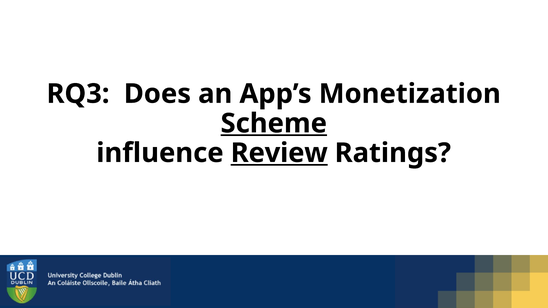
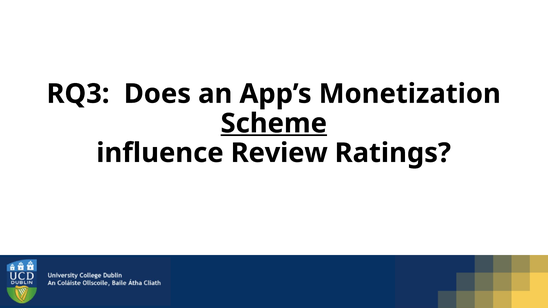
Review underline: present -> none (279, 153)
